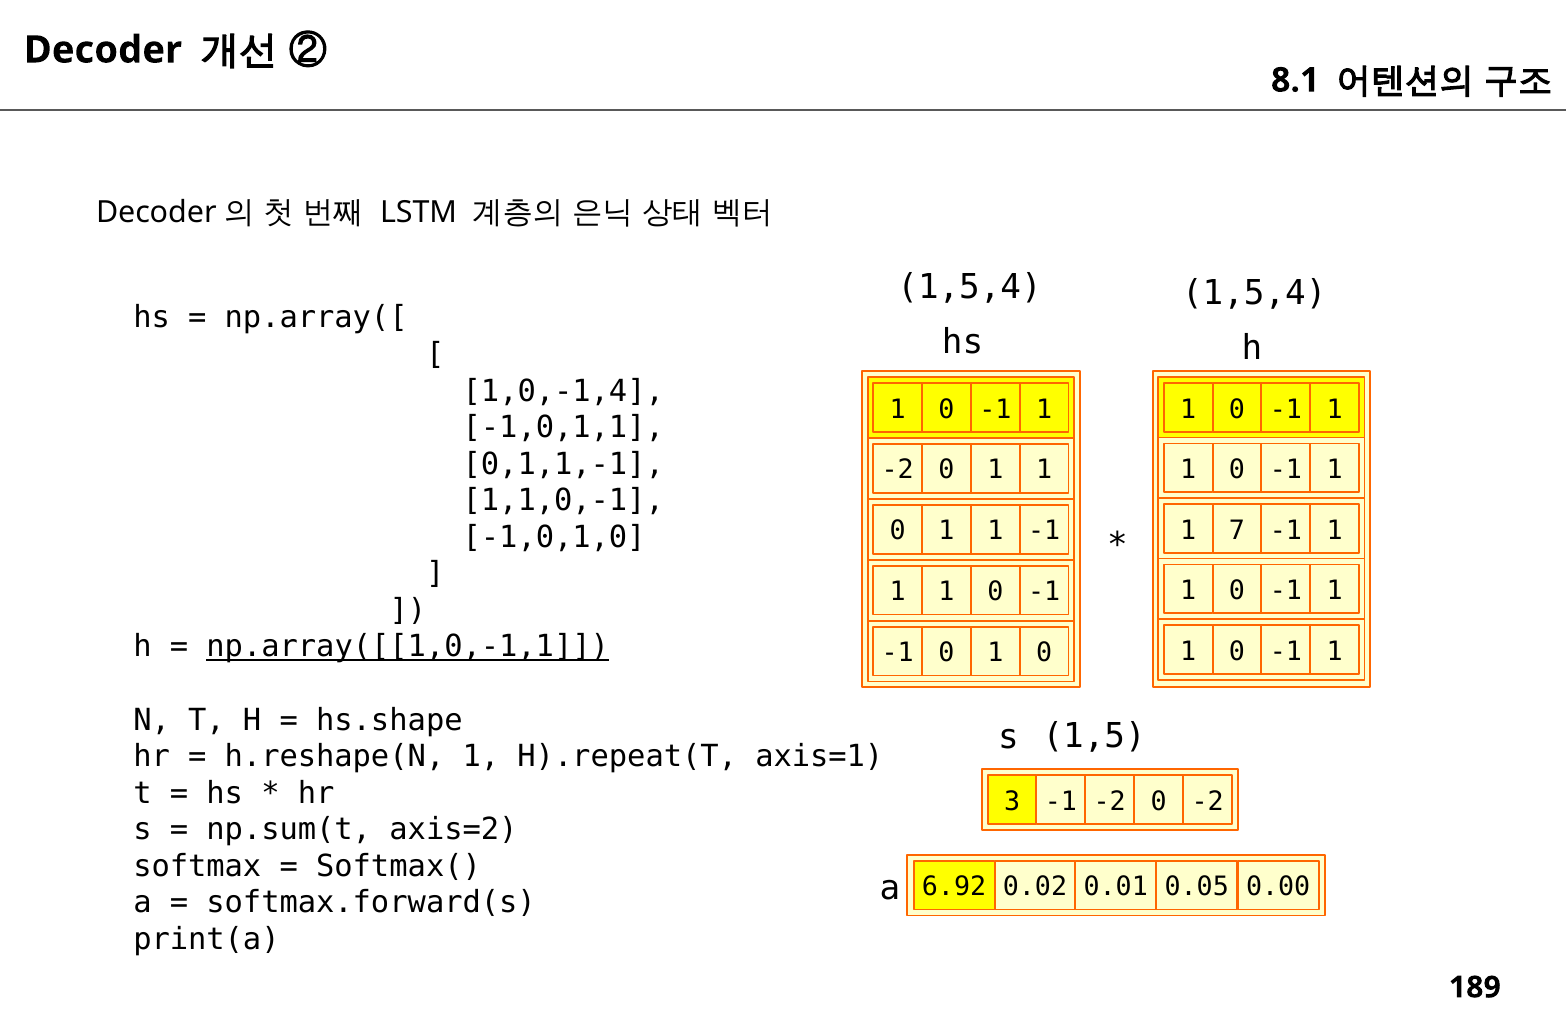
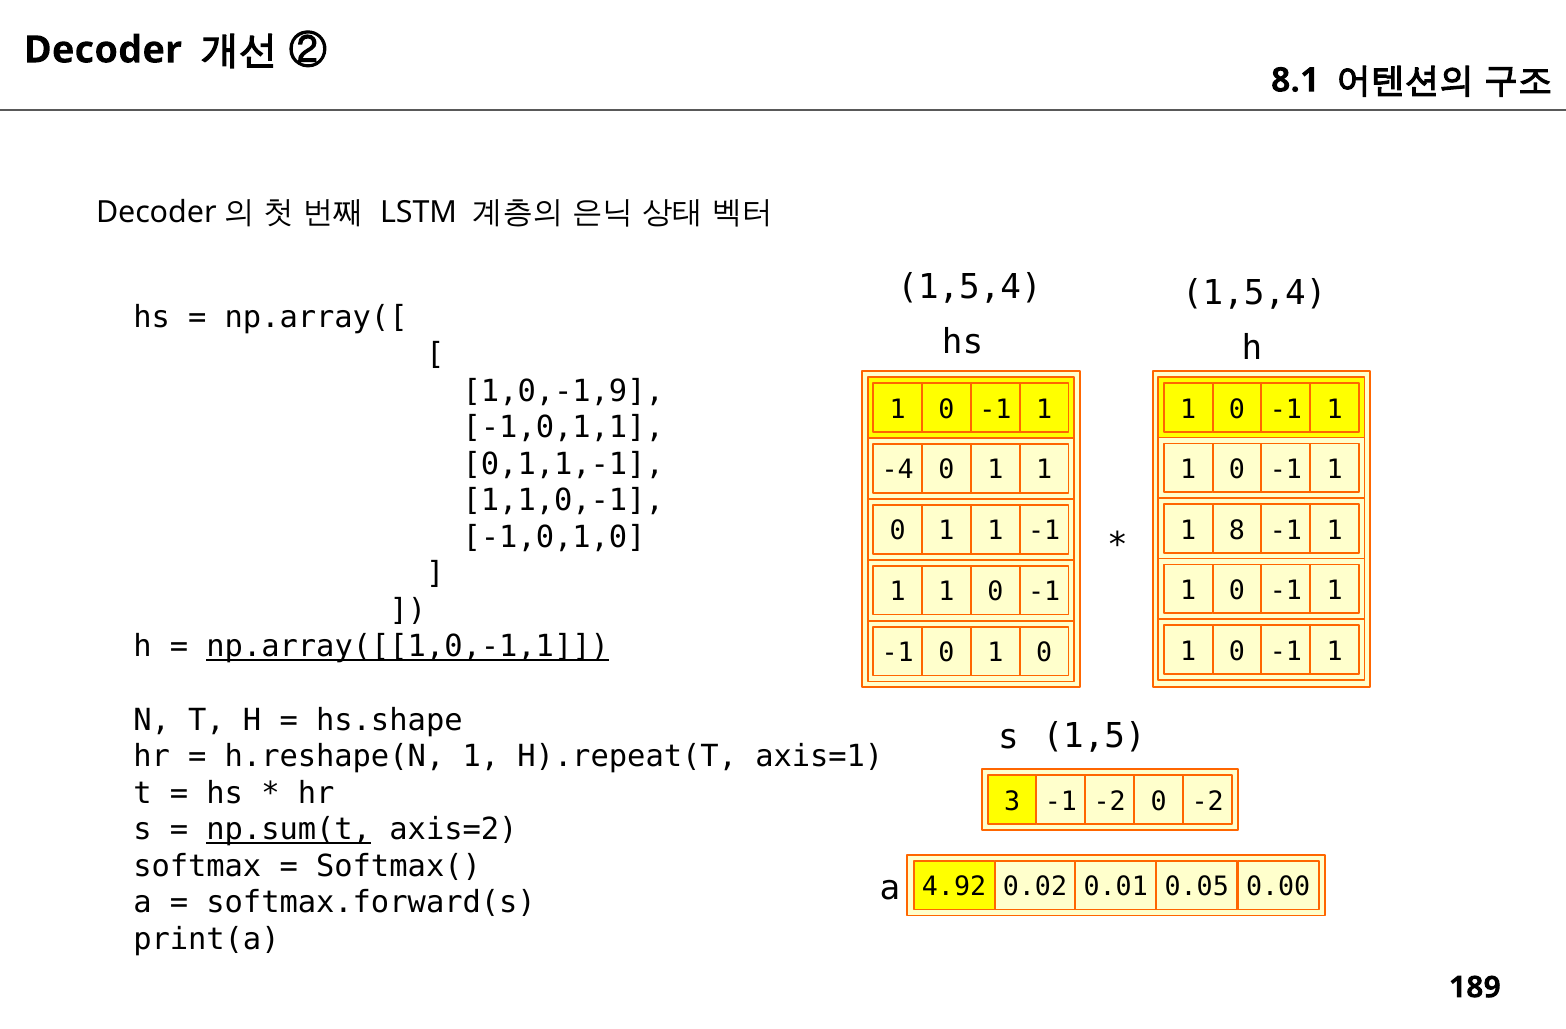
1,0,-1,4: 1,0,-1,4 -> 1,0,-1,9 (563, 391)
-2: -2 -> -4 (898, 470)
7: 7 -> 8 (1237, 530)
np.sum(t underline: none -> present (289, 829)
6.92: 6.92 -> 4.92 (954, 887)
